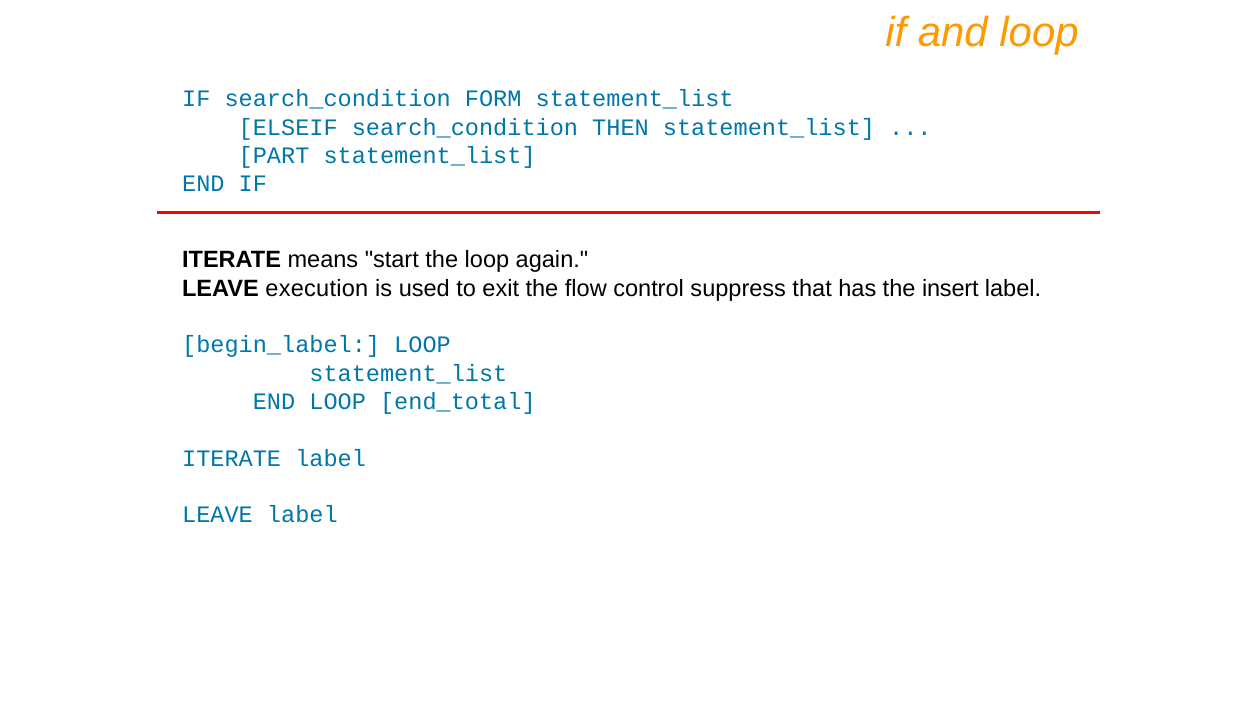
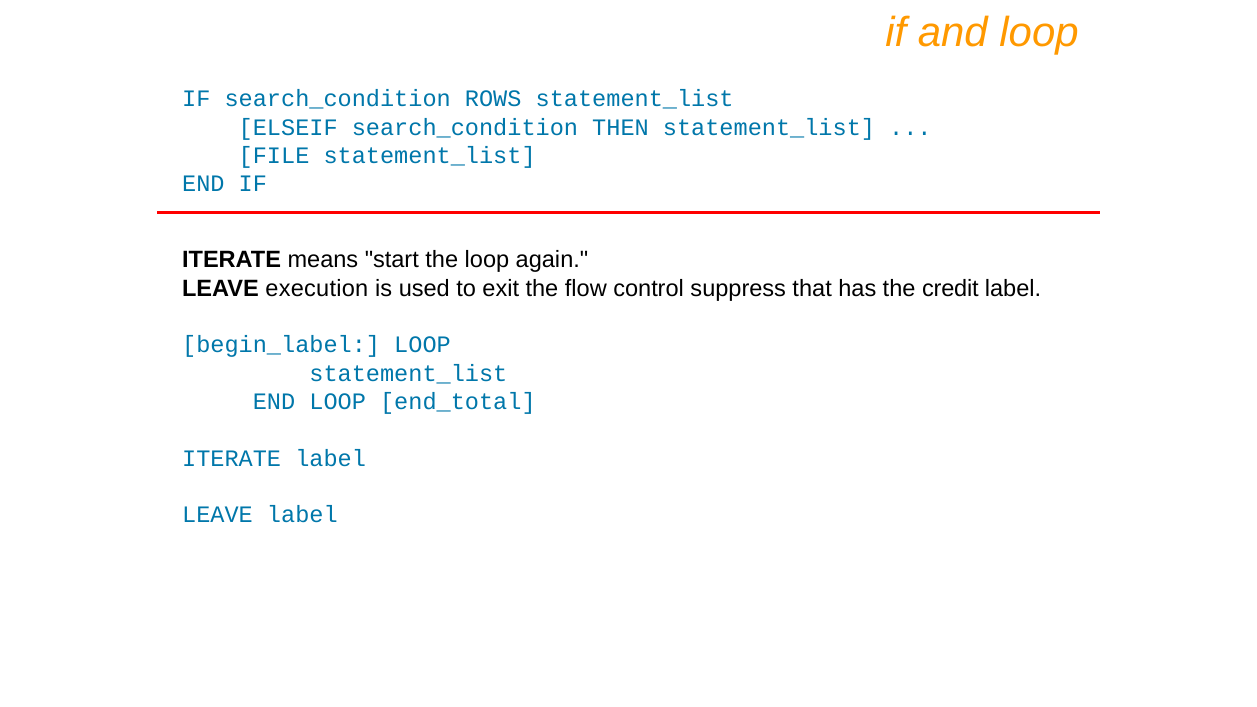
FORM: FORM -> ROWS (493, 99)
PART: PART -> FILE (274, 156)
insert: insert -> credit (950, 288)
